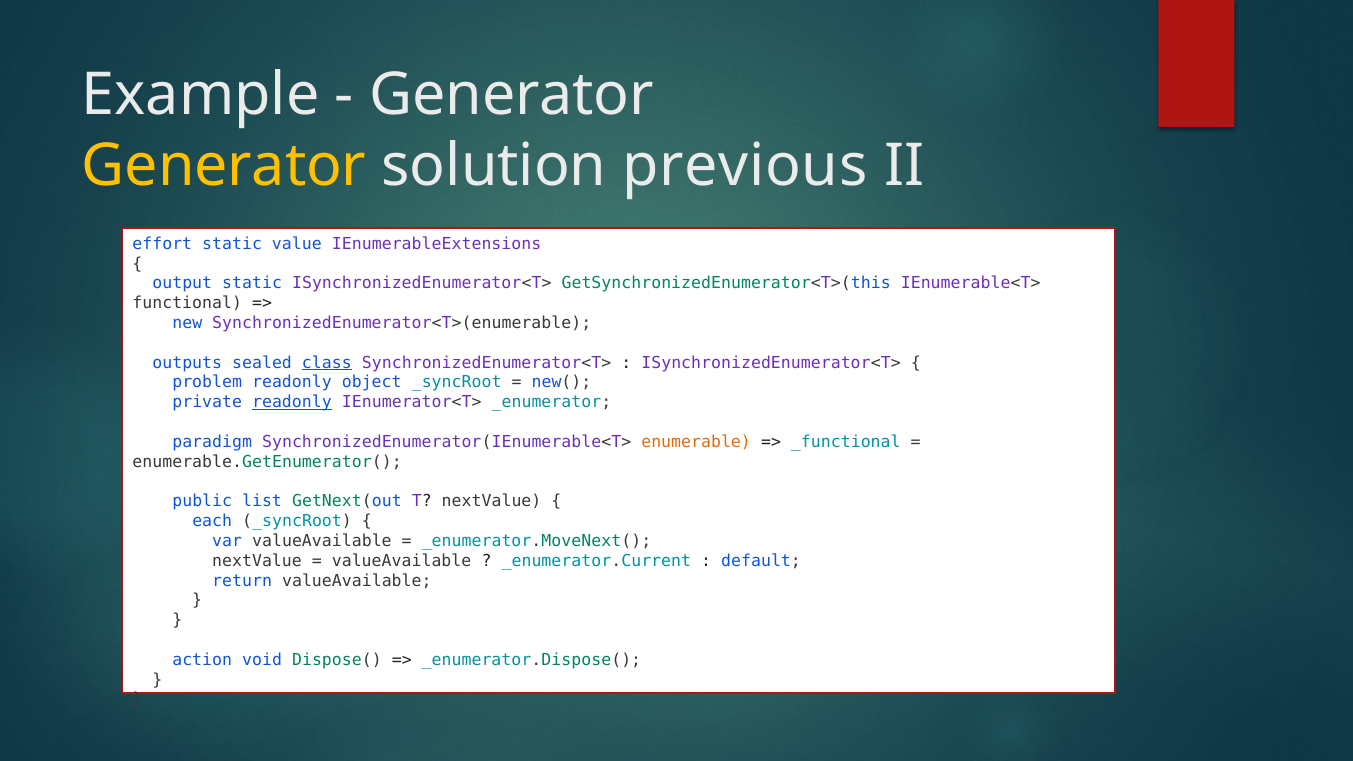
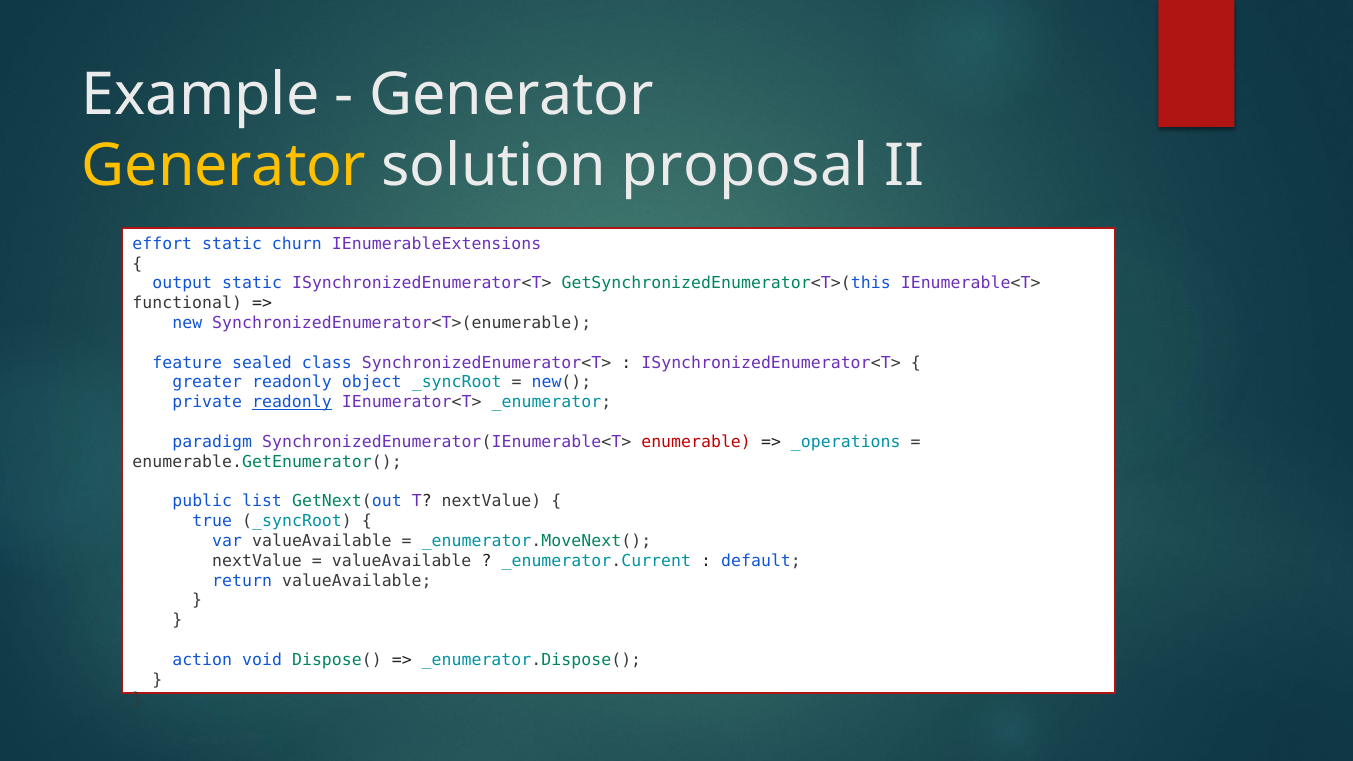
previous: previous -> proposal (745, 166)
value: value -> churn (297, 244)
outputs: outputs -> feature (187, 363)
class underline: present -> none (327, 363)
problem: problem -> greater (207, 383)
enumerable colour: orange -> red (696, 442)
_functional: _functional -> _operations (846, 442)
each: each -> true (212, 521)
